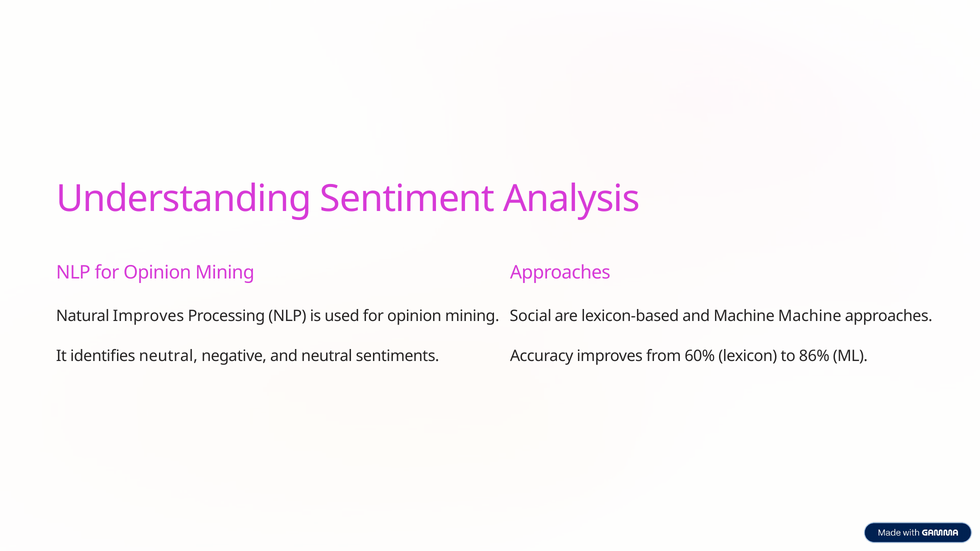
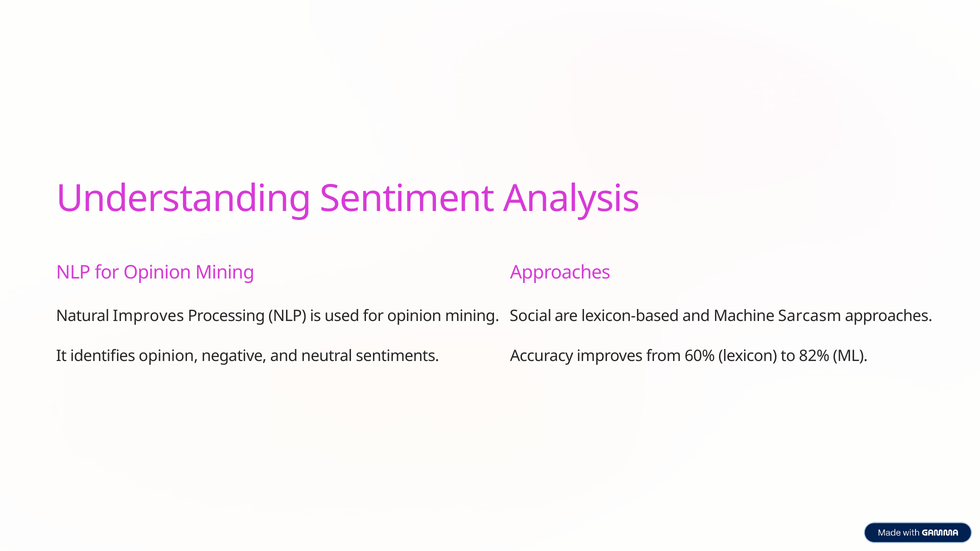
Machine Machine: Machine -> Sarcasm (810, 316)
identifies neutral: neutral -> opinion (168, 356)
86%: 86% -> 82% (814, 356)
